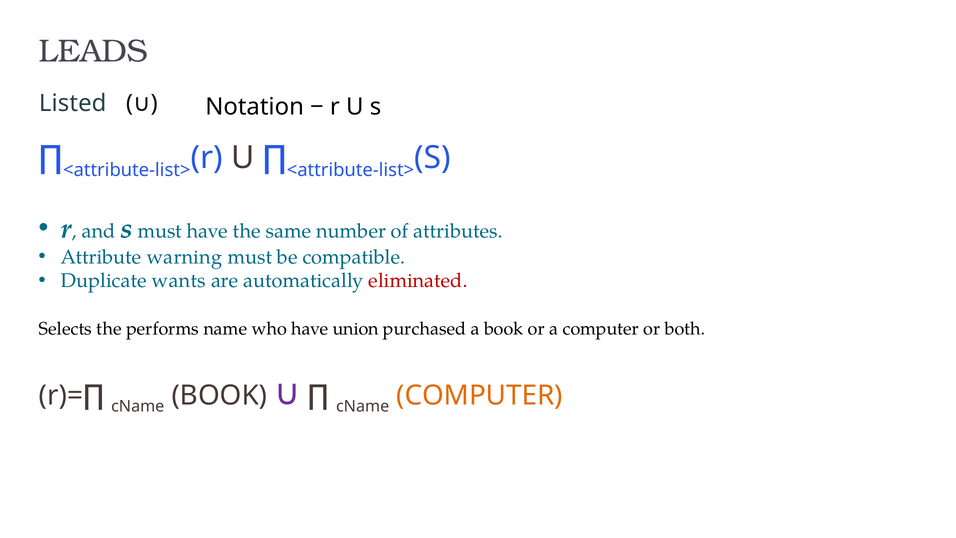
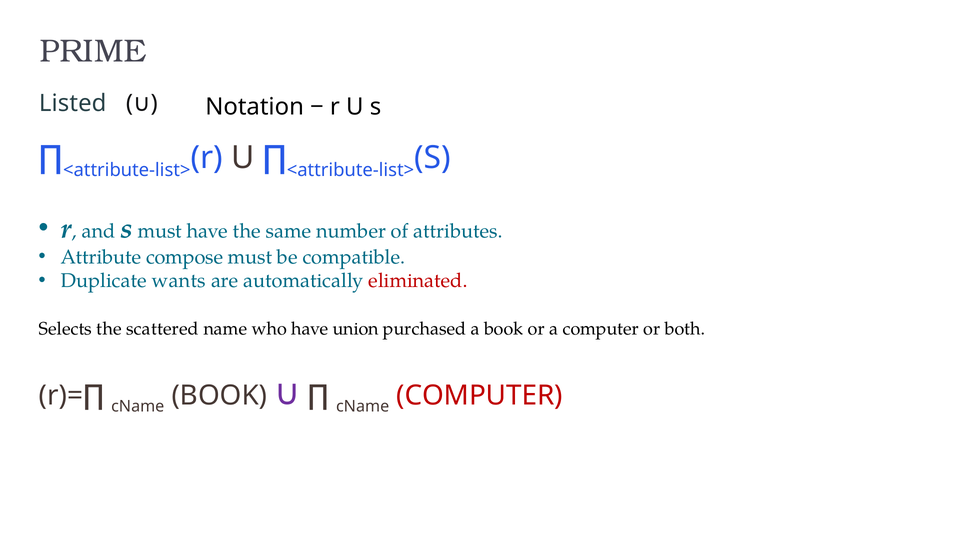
LEADS: LEADS -> PRIME (93, 51)
warning: warning -> compose (185, 257)
performs: performs -> scattered (162, 329)
COMPUTER colour: orange -> red (480, 395)
